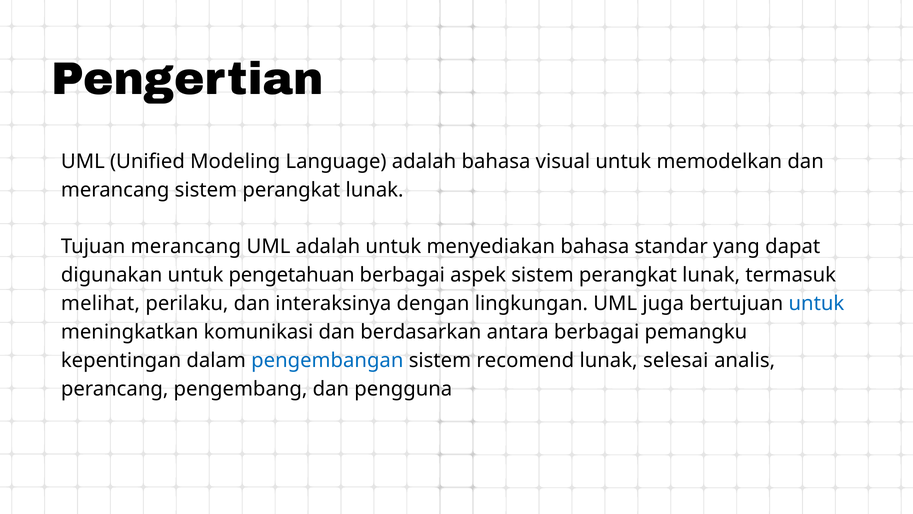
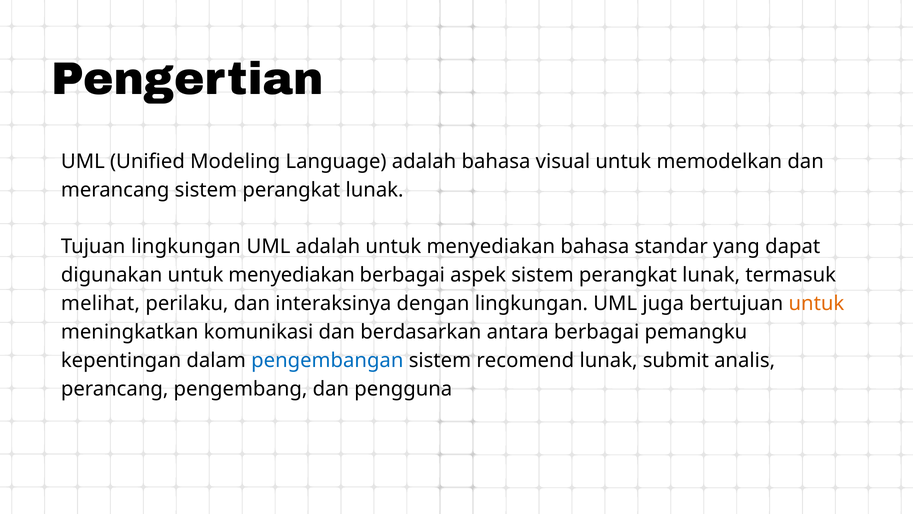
Tujuan merancang: merancang -> lingkungan (186, 247)
digunakan untuk pengetahuan: pengetahuan -> menyediakan (292, 275)
untuk colour: blue -> orange (816, 303)
selesai: selesai -> submit (676, 360)
